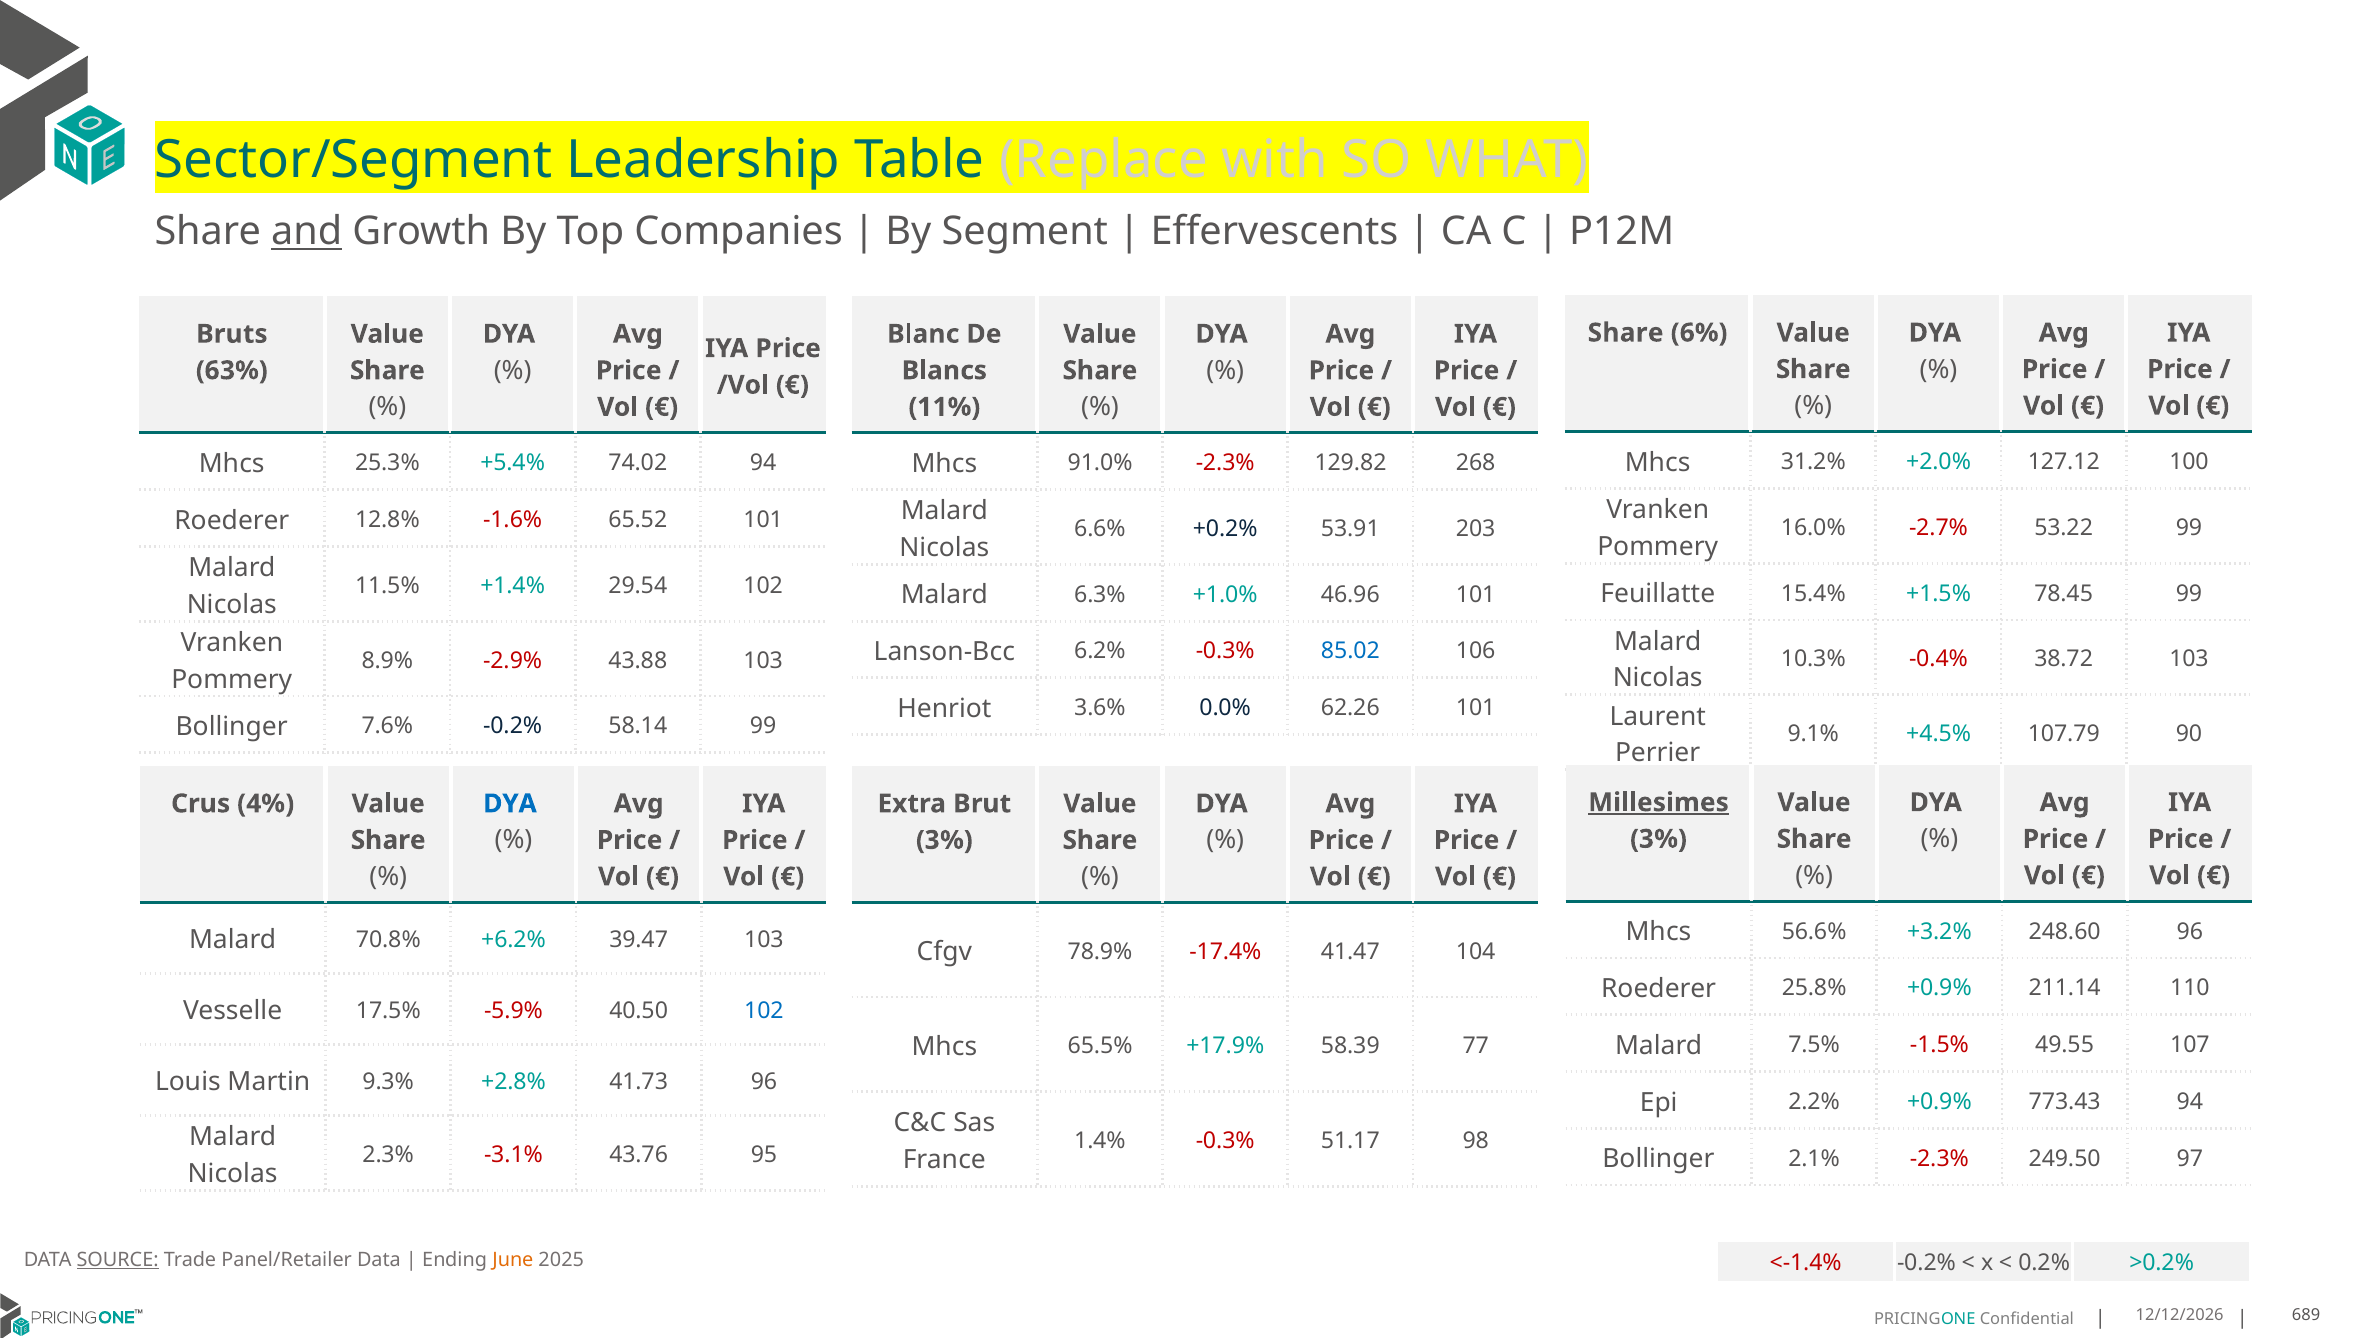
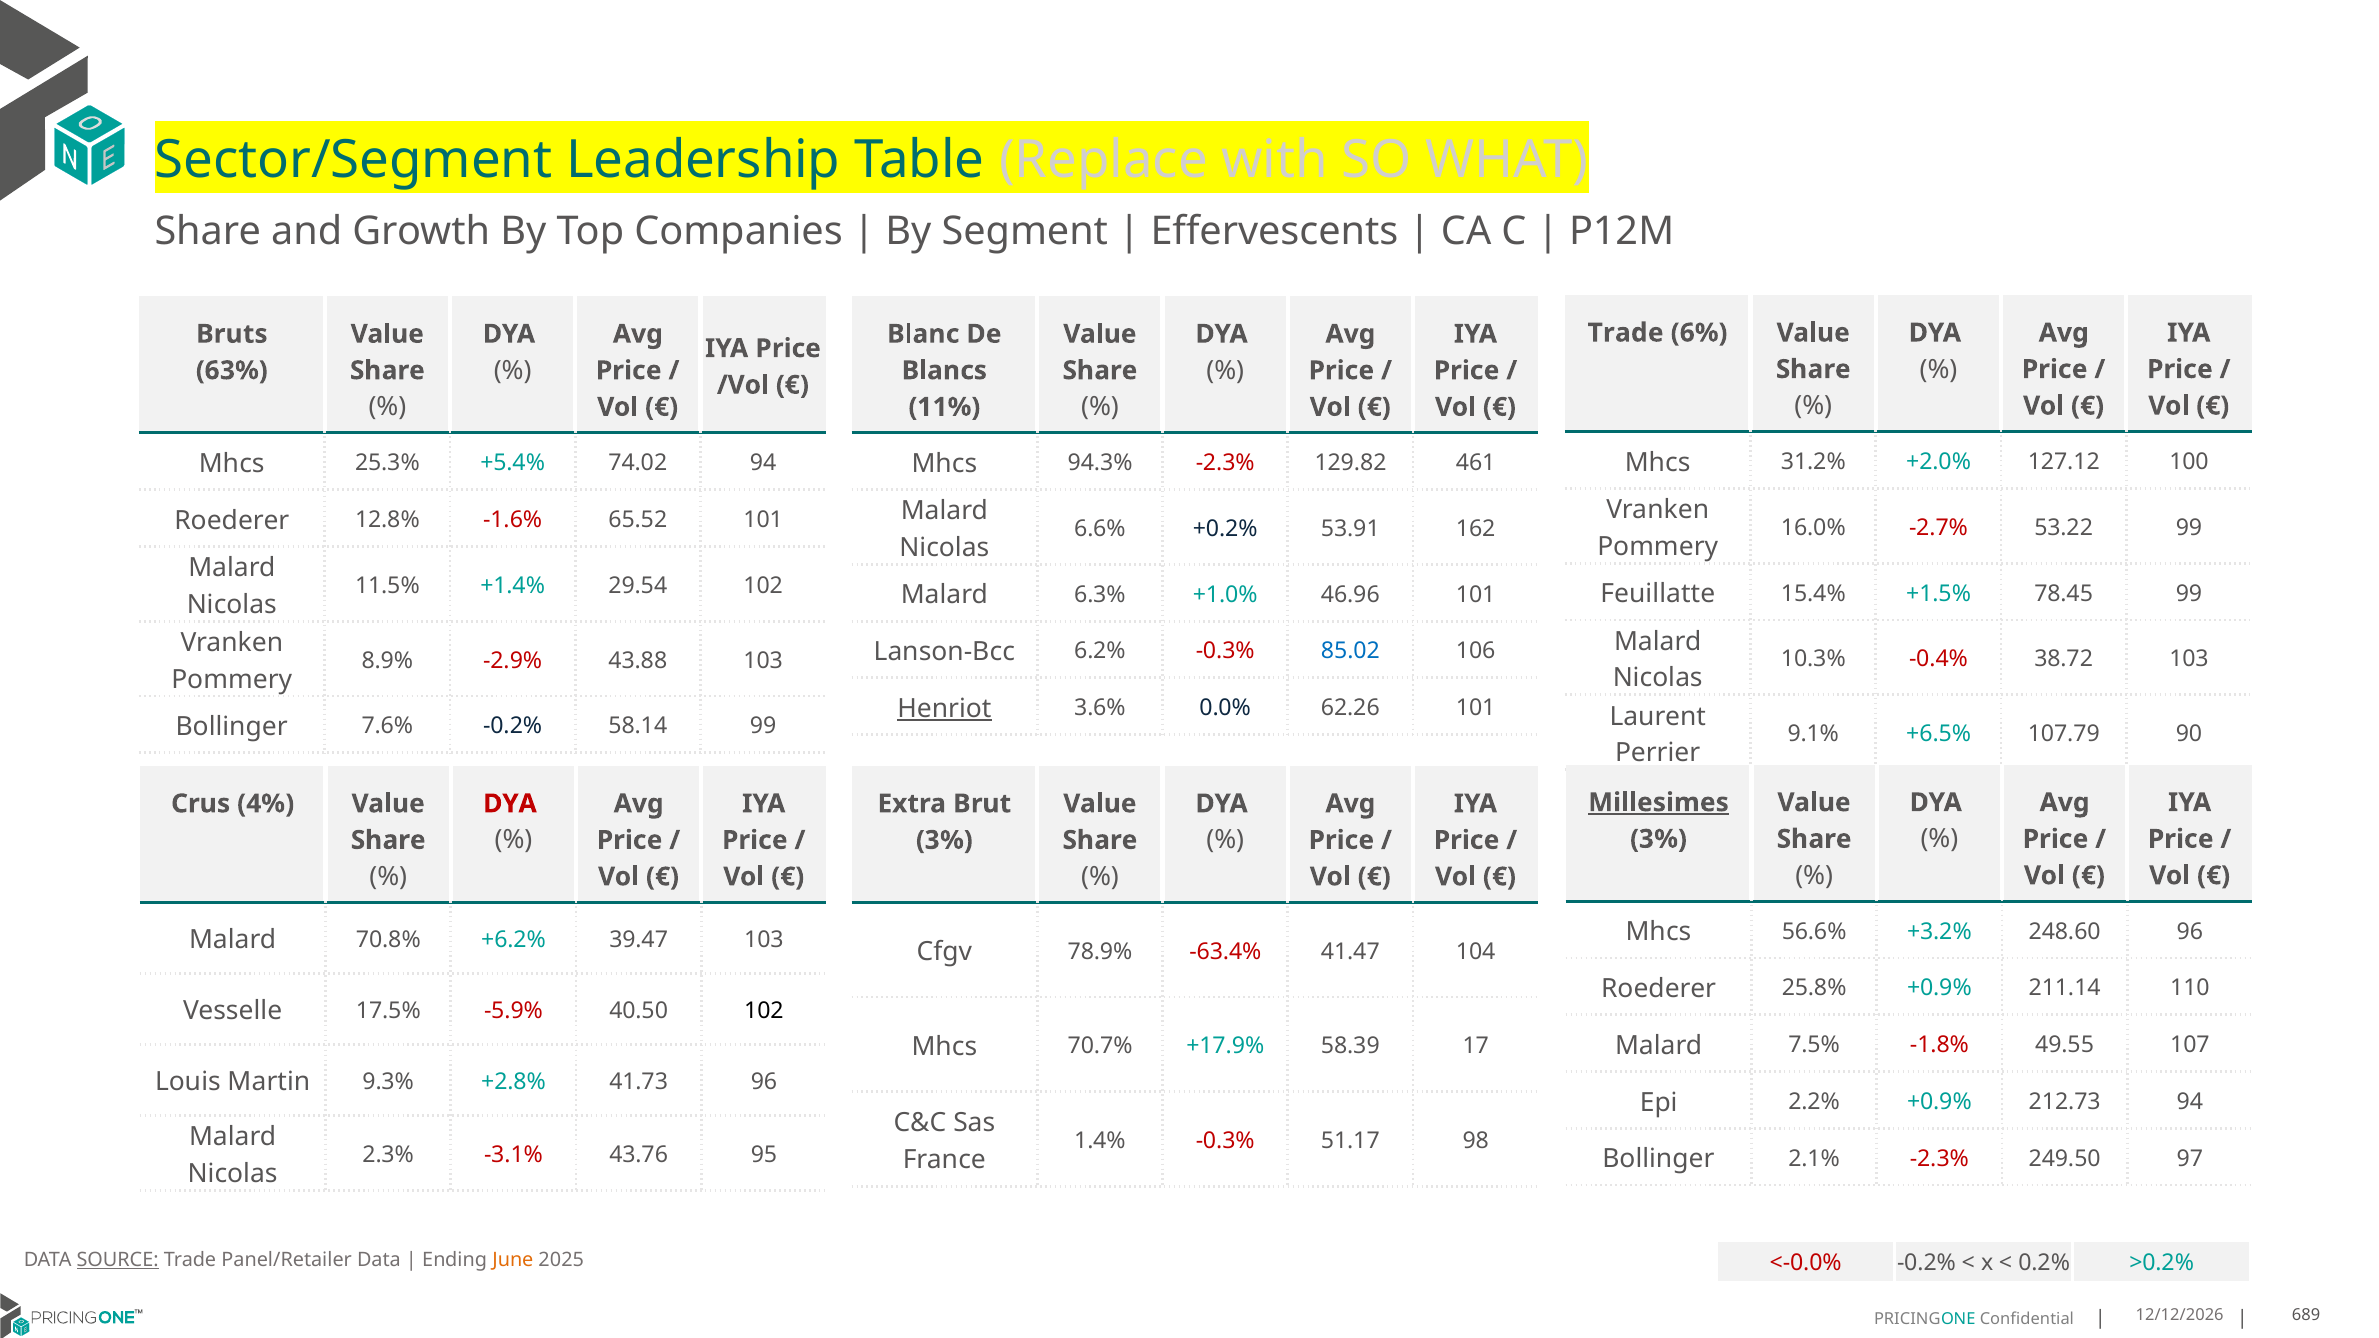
and underline: present -> none (307, 232)
Share: Share -> Trade (1626, 333)
91.0%: 91.0% -> 94.3% (1100, 463)
268: 268 -> 461 (1476, 463)
203: 203 -> 162 (1476, 529)
Henriot underline: none -> present (944, 709)
+4.5%: +4.5% -> +6.5% (1939, 734)
DYA colour: blue -> red (510, 804)
-17.4%: -17.4% -> -63.4% (1225, 952)
102 colour: blue -> black (764, 1011)
-1.5%: -1.5% -> -1.8% (1939, 1045)
65.5%: 65.5% -> 70.7% (1100, 1046)
77: 77 -> 17 (1476, 1046)
773.43: 773.43 -> 212.73 (2065, 1102)
<-1.4%: <-1.4% -> <-0.0% (1806, 1263)
